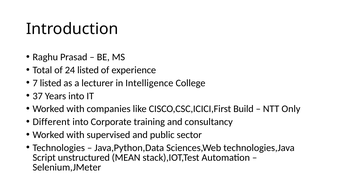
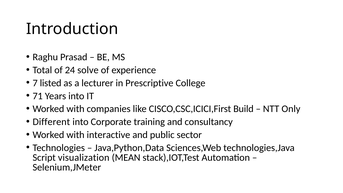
24 listed: listed -> solve (88, 70)
Intelligence: Intelligence -> Prescriptive (149, 83)
37: 37 -> 71 (38, 96)
supervised: supervised -> interactive (108, 135)
unstructured: unstructured -> visualization (84, 157)
